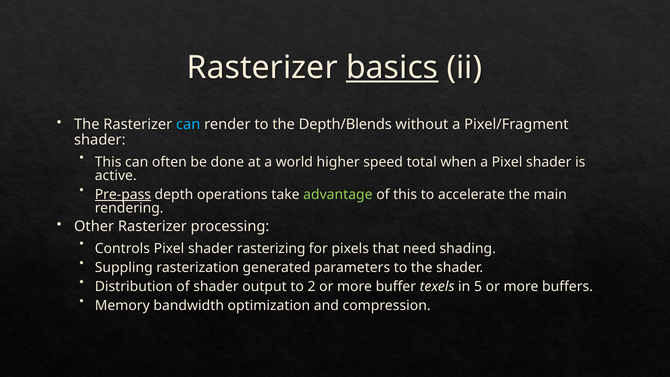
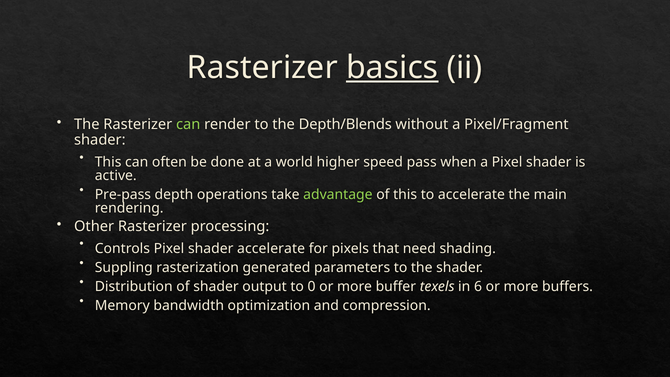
can colour: light blue -> light green (188, 124)
total: total -> pass (422, 162)
Pre-pass underline: present -> none (123, 195)
shader rasterizing: rasterizing -> accelerate (271, 248)
2: 2 -> 0 (312, 287)
5: 5 -> 6 (478, 287)
